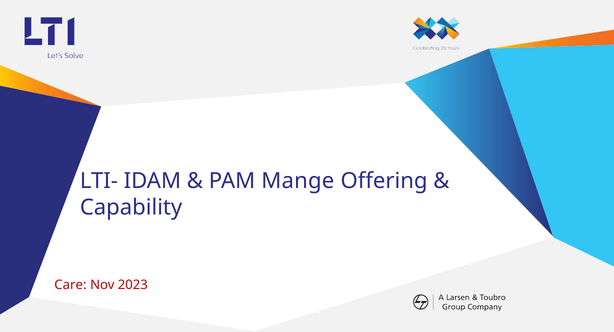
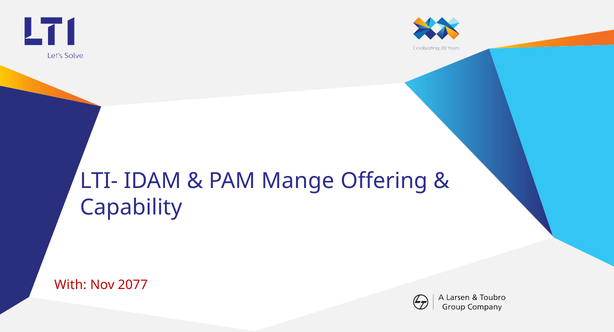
Care: Care -> With (70, 285)
2023: 2023 -> 2077 (133, 285)
